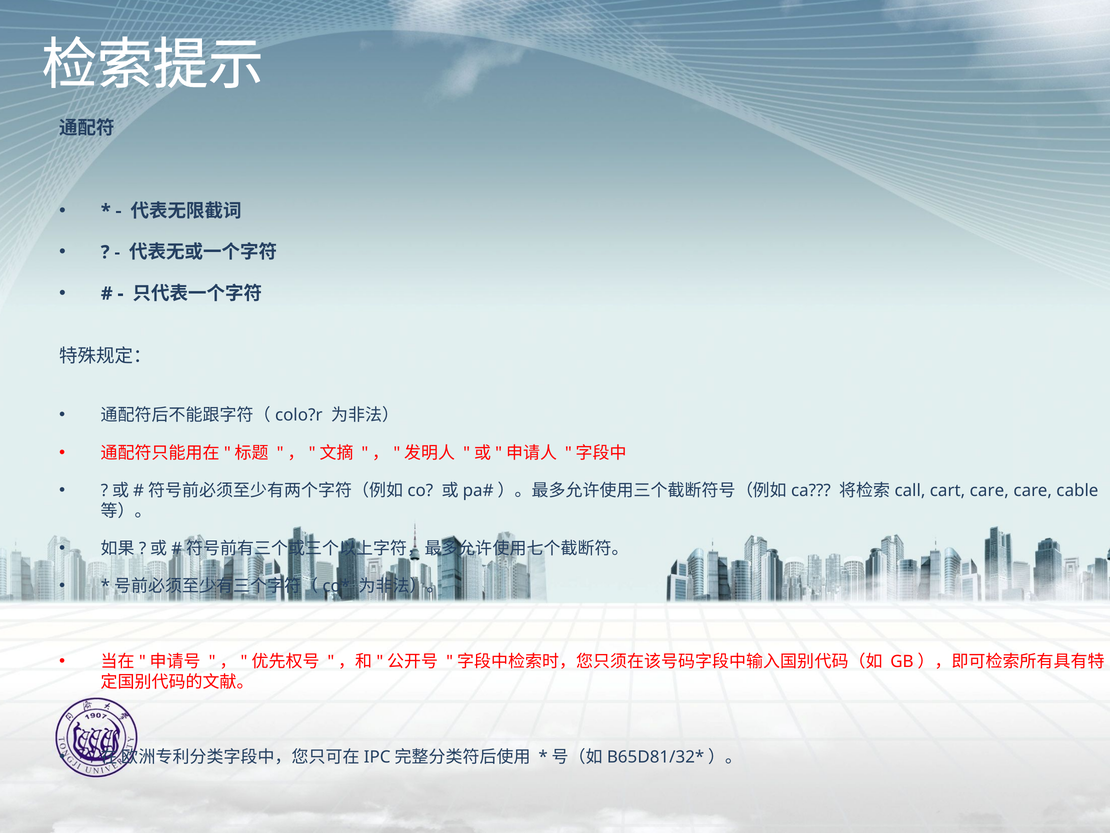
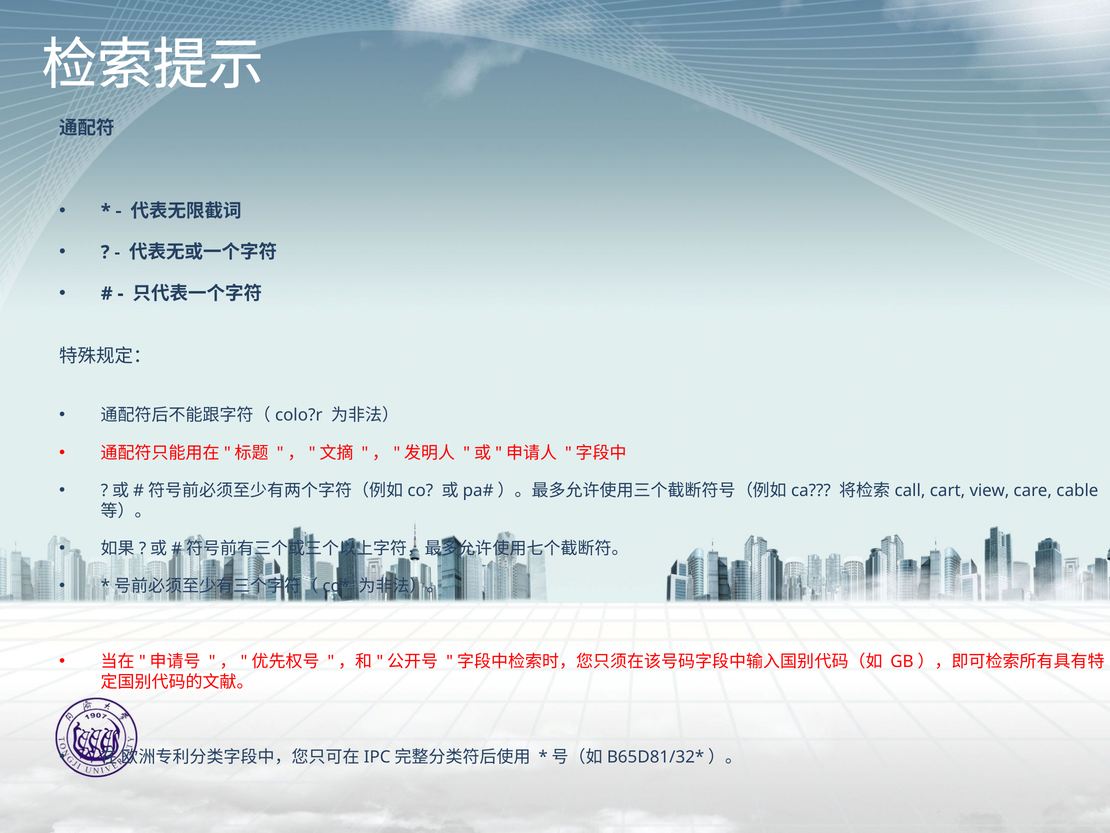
cart care: care -> view (989, 490)
